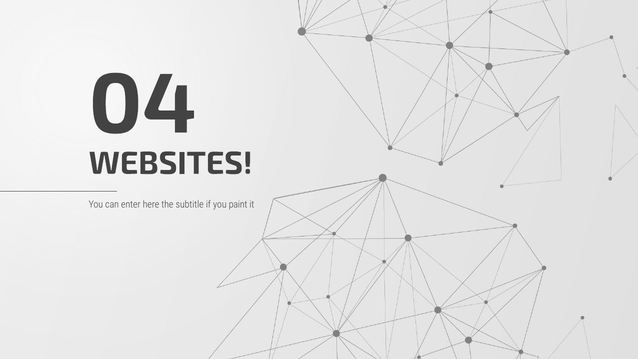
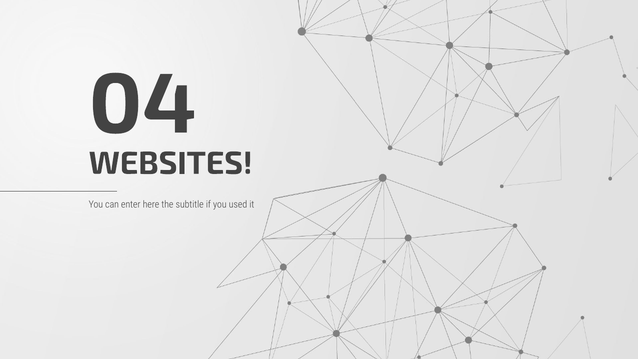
paint: paint -> used (238, 204)
